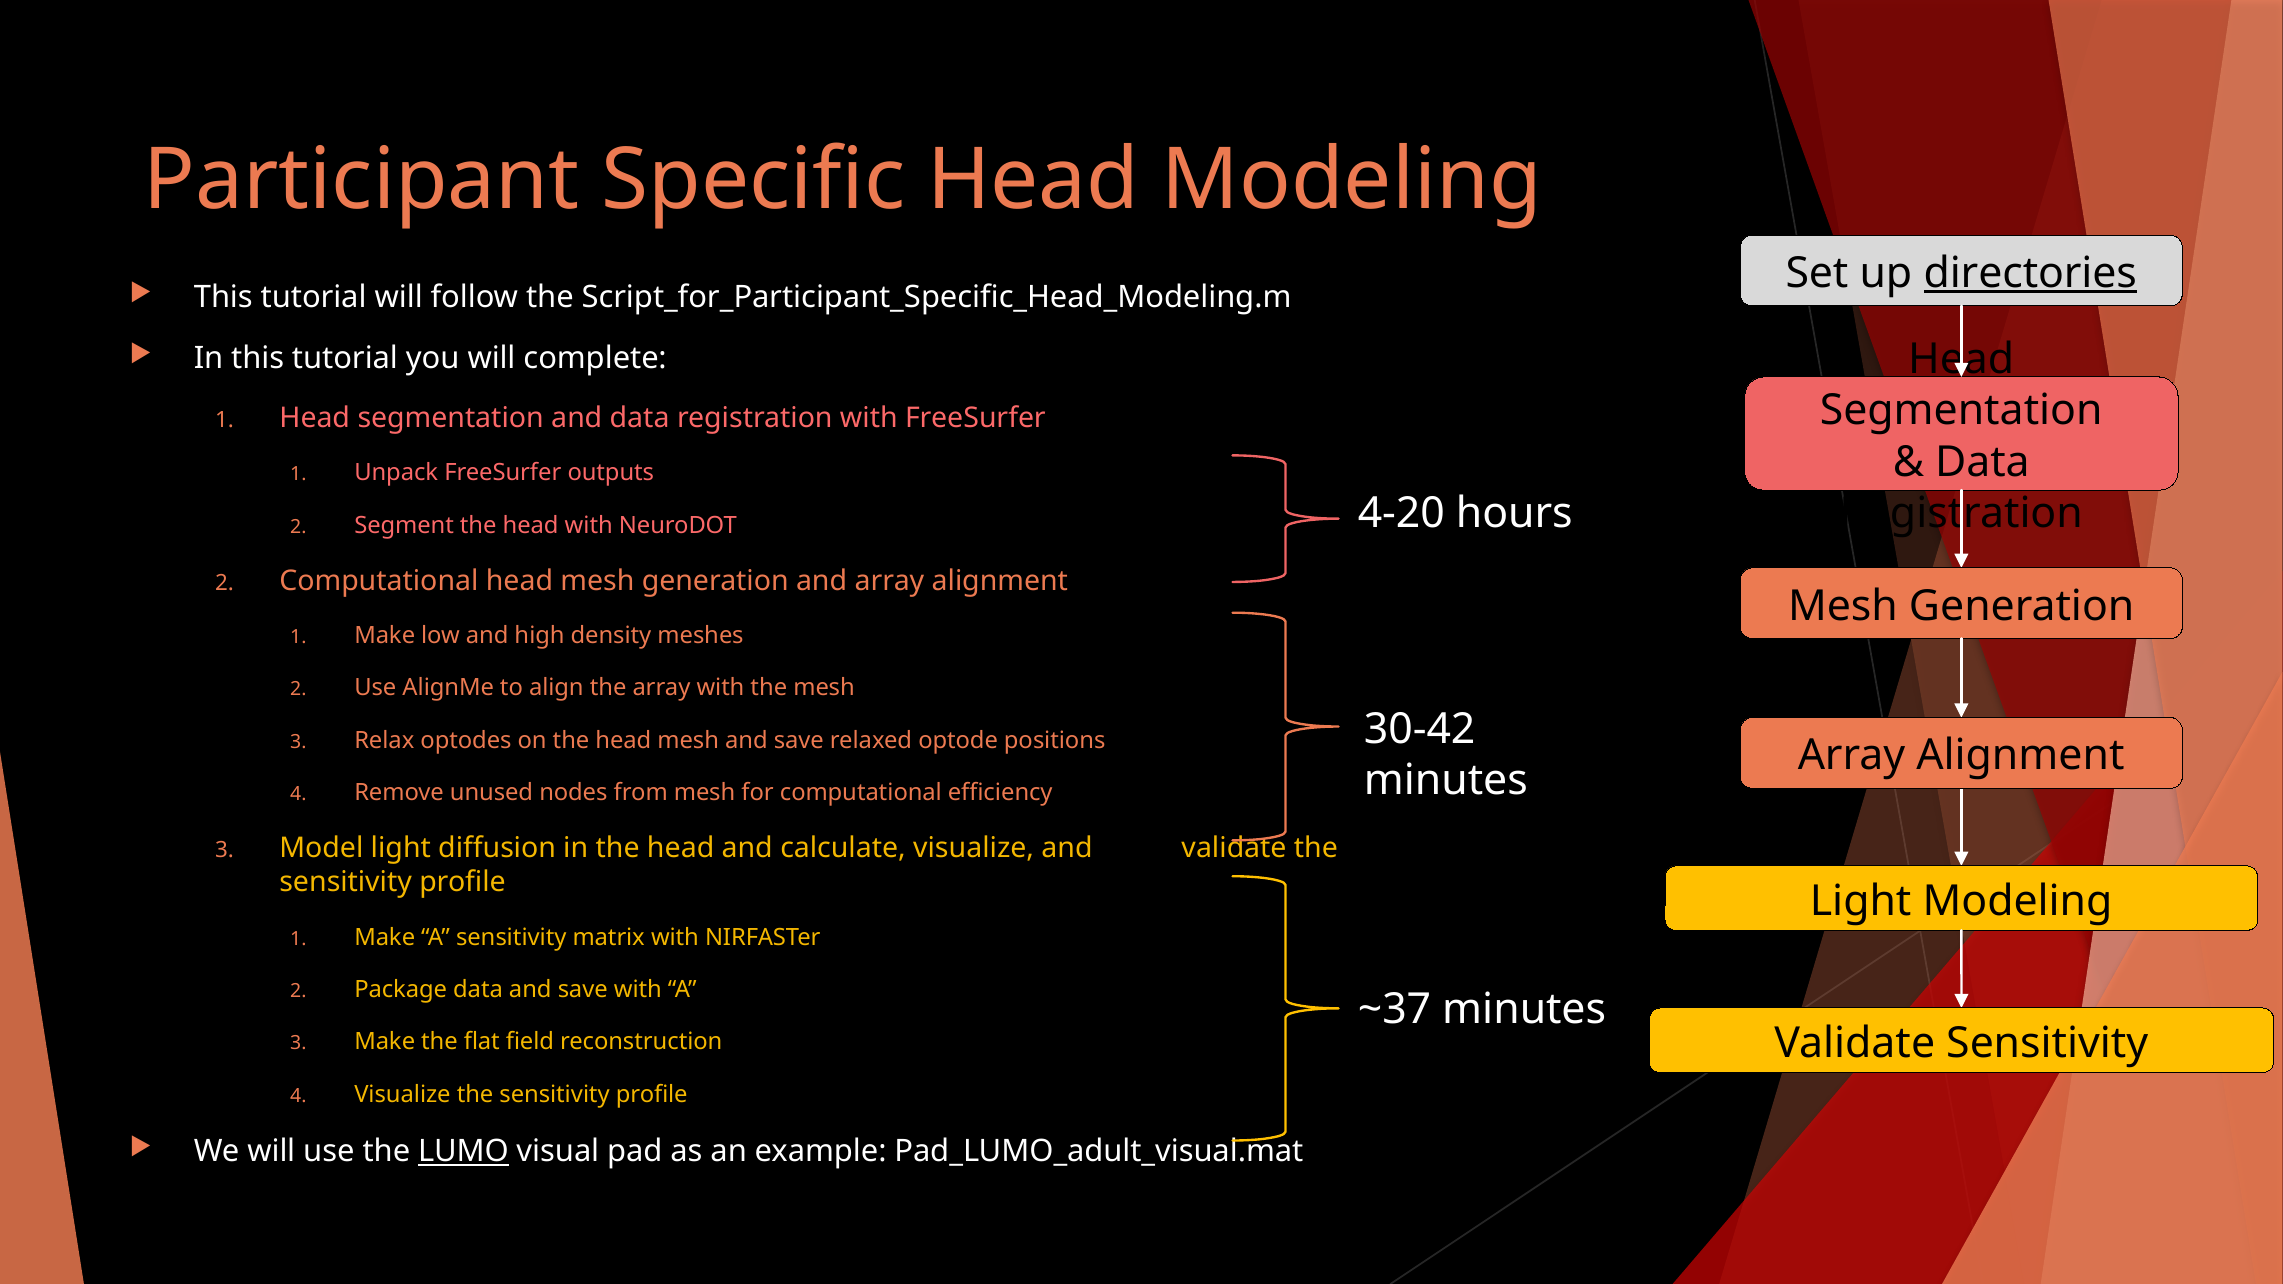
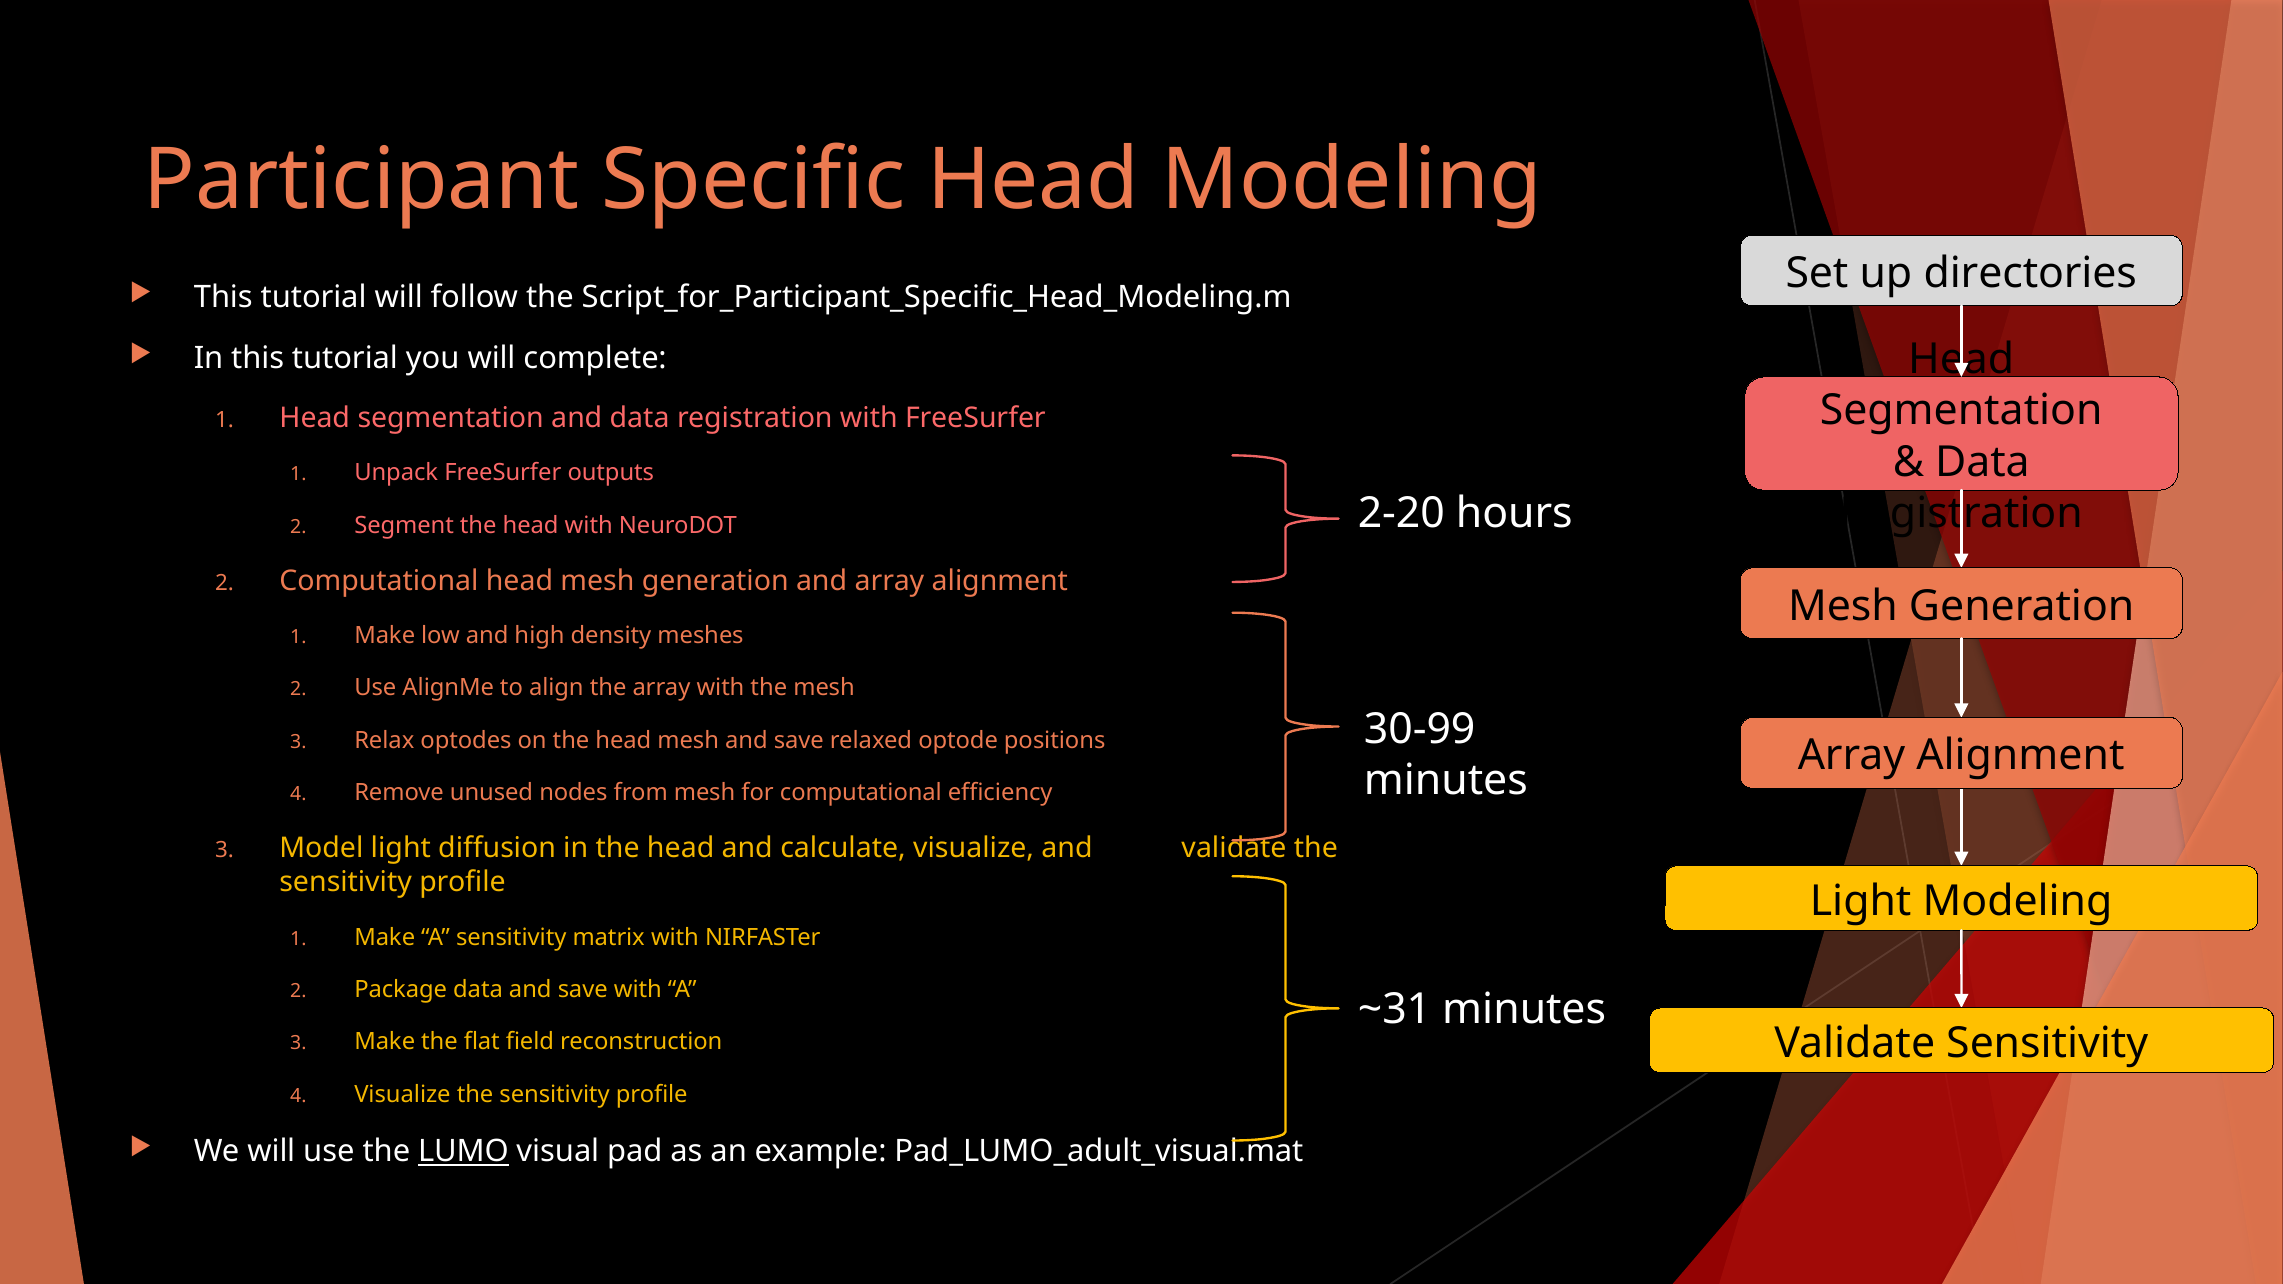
directories underline: present -> none (2030, 273)
4-20: 4-20 -> 2-20 (1401, 514)
30-42: 30-42 -> 30-99 (1420, 730)
~37: ~37 -> ~31 (1395, 1009)
